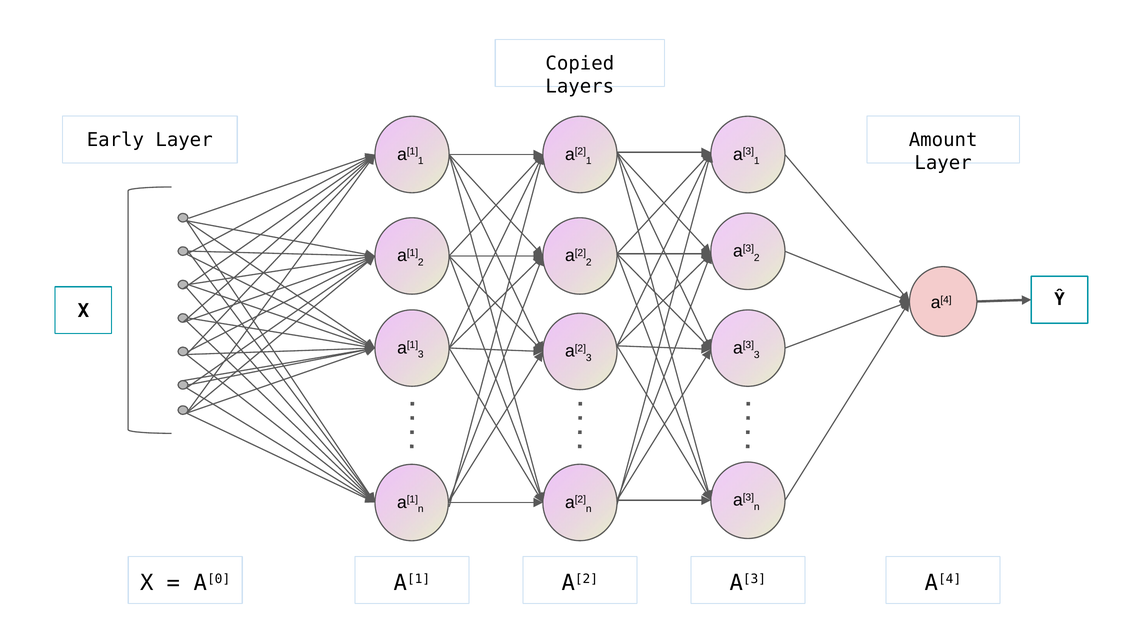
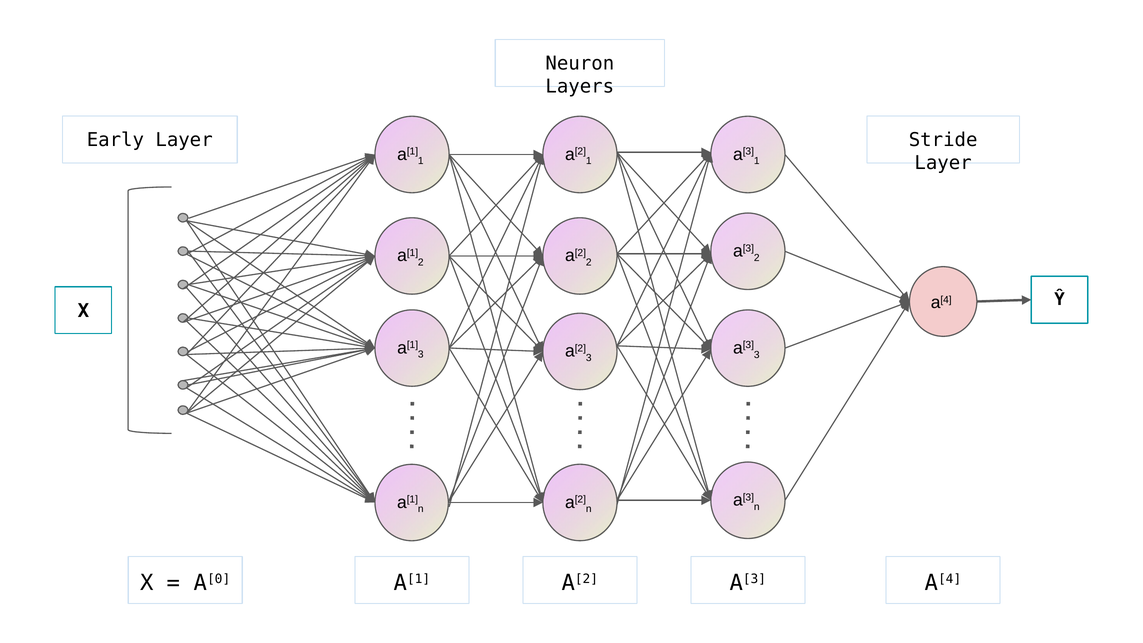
Copied: Copied -> Neuron (580, 64)
Amount: Amount -> Stride (943, 140)
